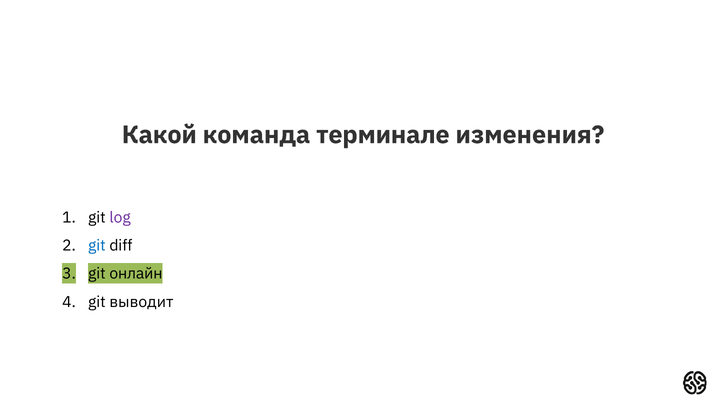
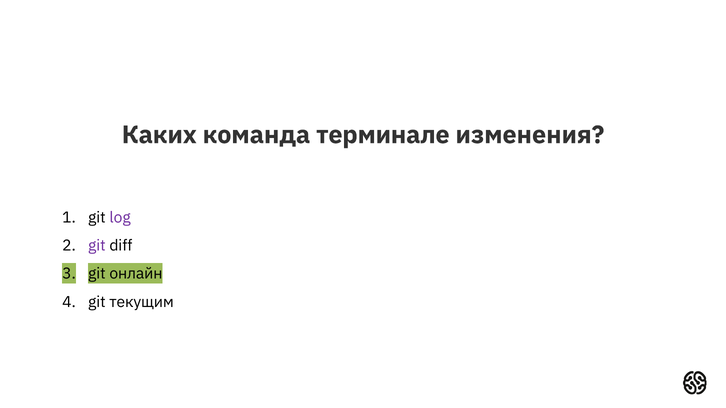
Какой: Какой -> Каких (159, 135)
git colour: blue -> purple (97, 246)
выводит: выводит -> текущим (142, 302)
